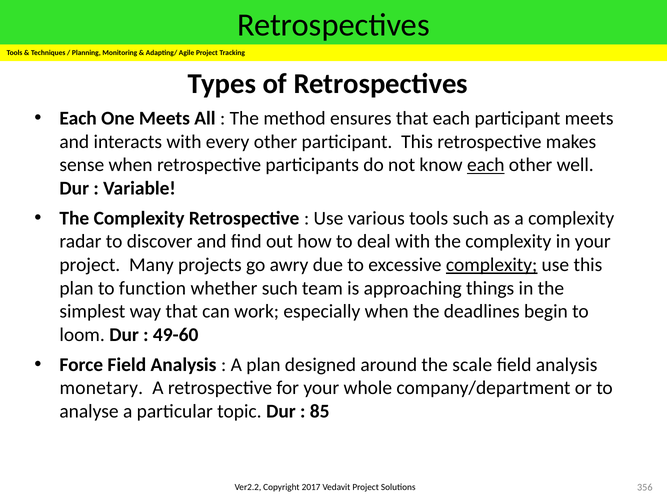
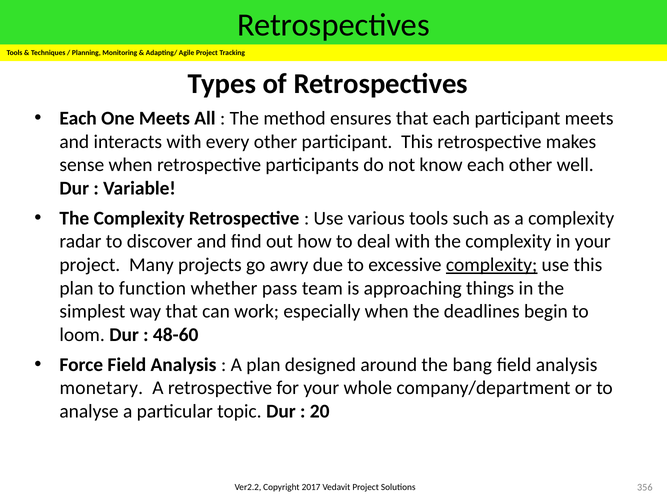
each underline: present -> none (486, 165)
whether such: such -> pass (280, 288)
49-60: 49-60 -> 48-60 (176, 335)
scale: scale -> bang (472, 365)
85: 85 -> 20 (320, 412)
